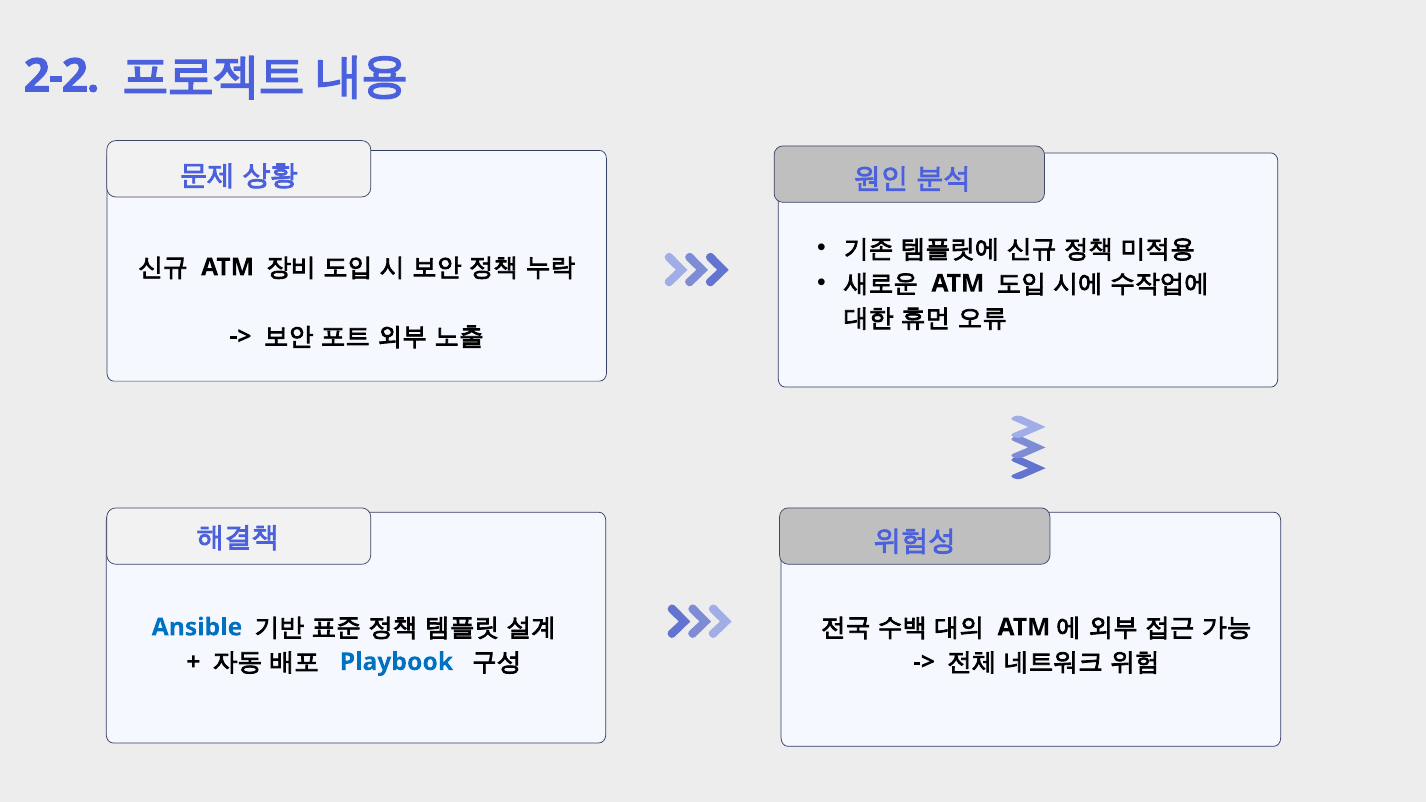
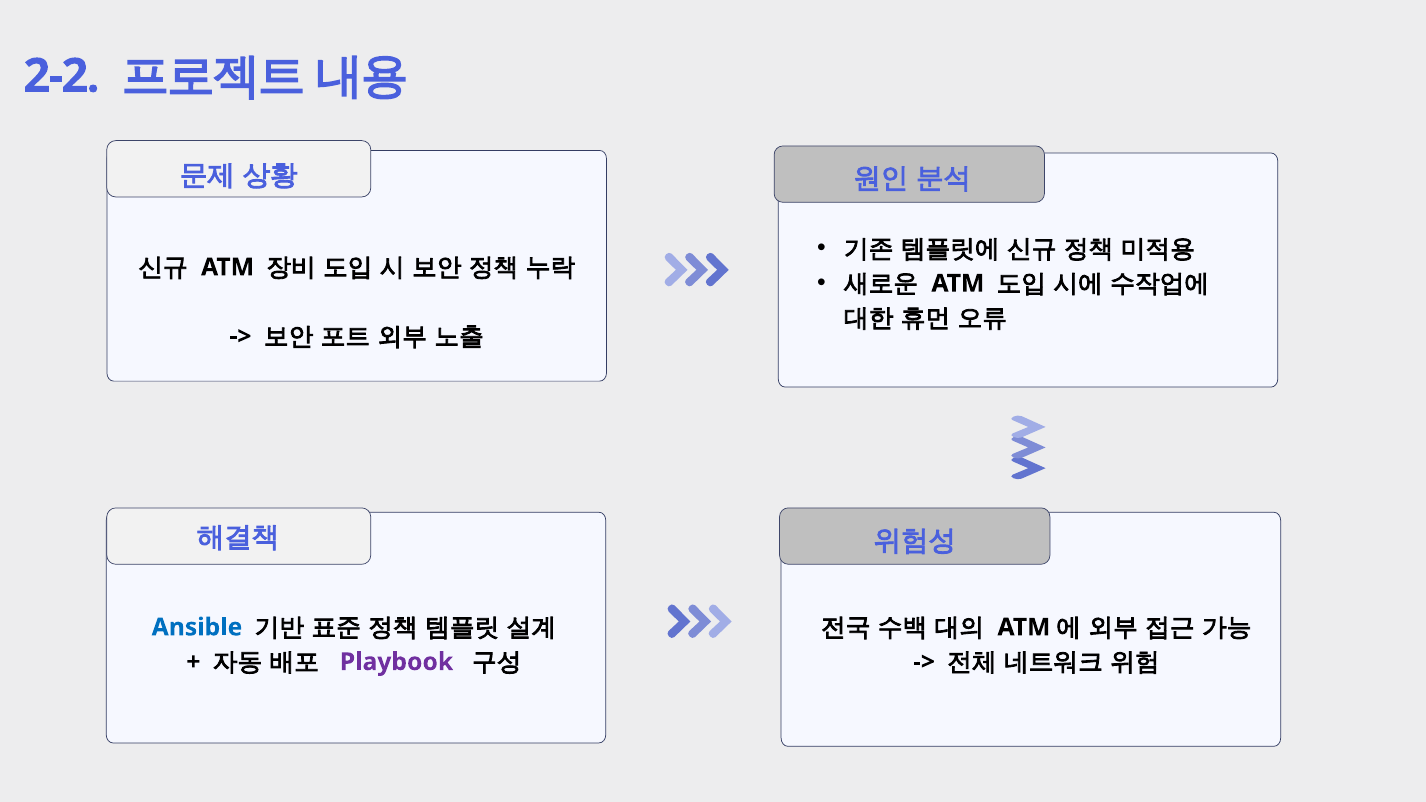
Playbook colour: blue -> purple (397, 662)
